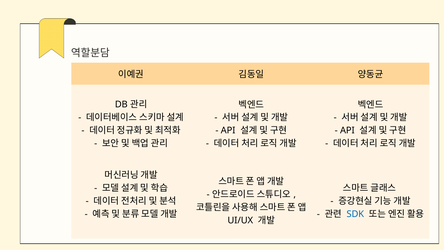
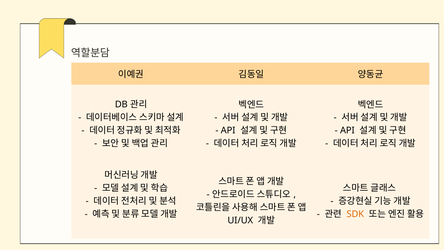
SDK colour: blue -> orange (355, 214)
